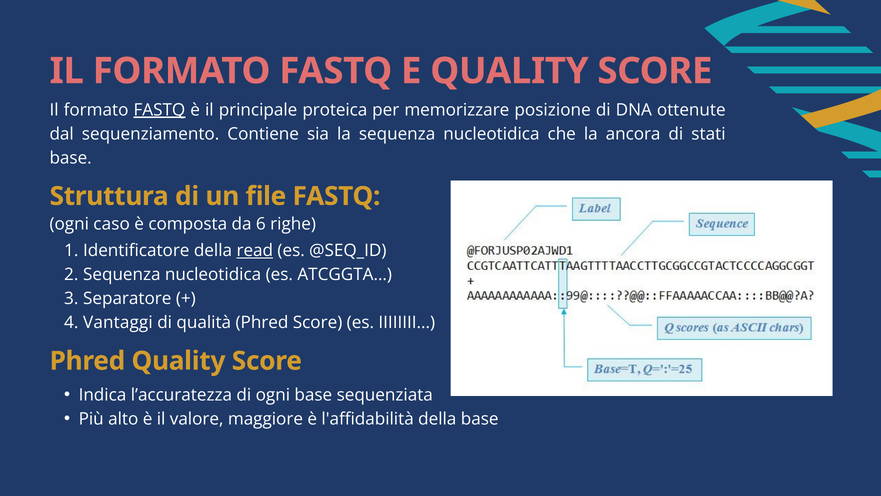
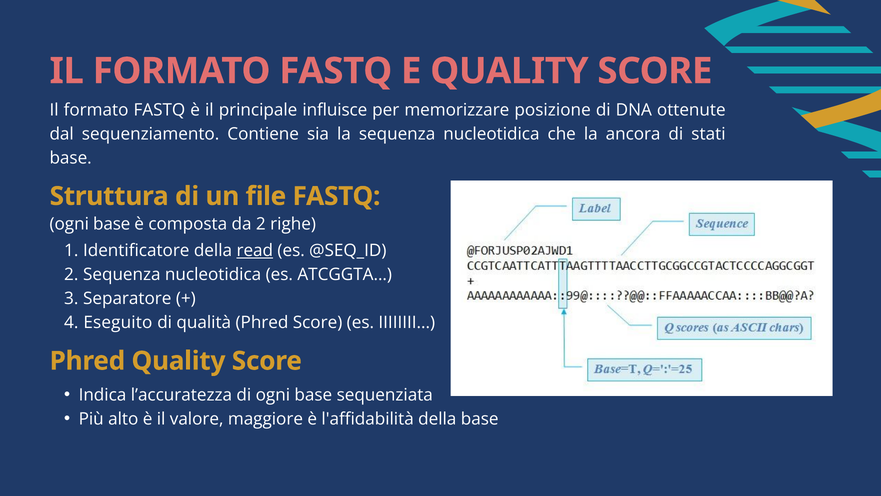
FASTQ underline: present -> none (159, 110)
proteica: proteica -> influisce (335, 110)
caso: caso -> base (112, 224)
da 6: 6 -> 2 (261, 224)
Vantaggi: Vantaggi -> Eseguito (118, 322)
